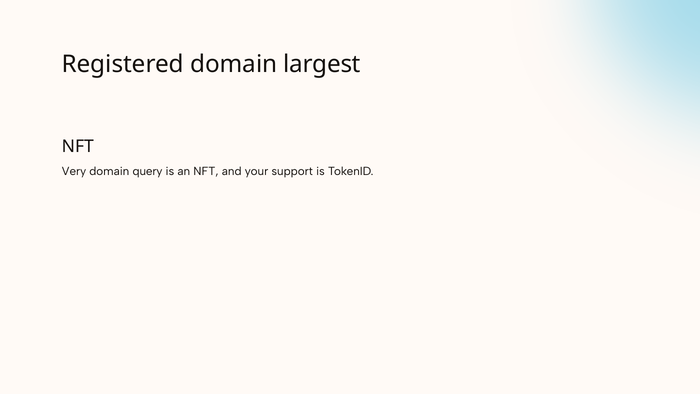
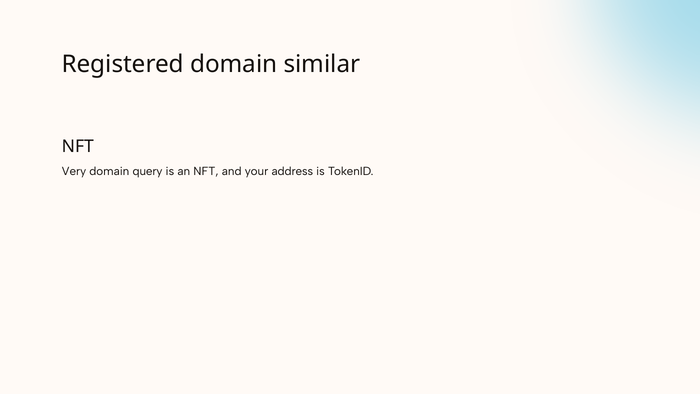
largest: largest -> similar (322, 64)
support: support -> address (292, 171)
